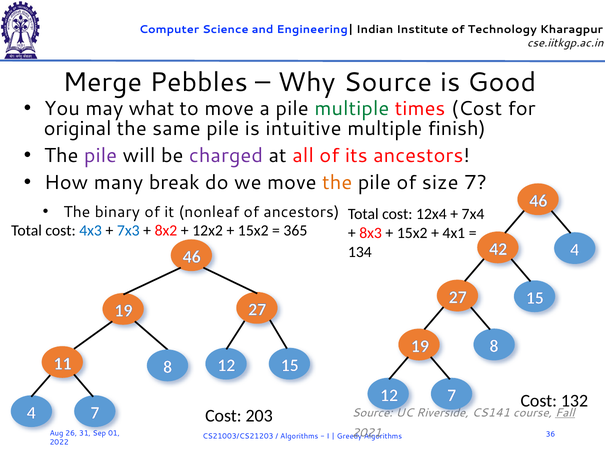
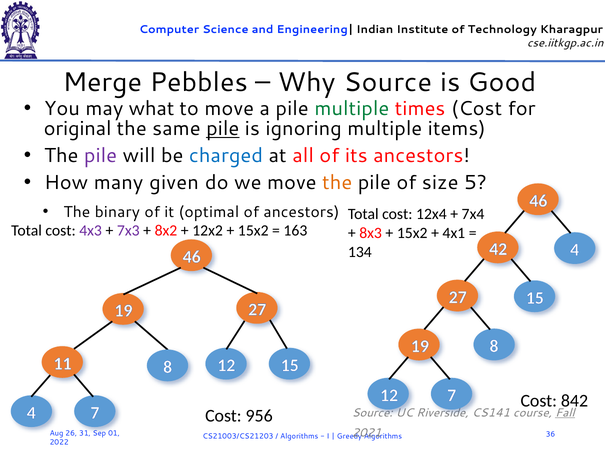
pile underline: none -> present (223, 129)
intuitive: intuitive -> ignoring (304, 129)
finish: finish -> items (457, 129)
charged colour: purple -> blue (226, 156)
break: break -> given (174, 182)
size 7: 7 -> 5 (476, 182)
nonleaf: nonleaf -> optimal (209, 212)
4x3 colour: blue -> purple (91, 231)
7x3 colour: blue -> purple (128, 231)
365: 365 -> 163 (295, 231)
132: 132 -> 842 (575, 401)
203: 203 -> 956 (259, 416)
